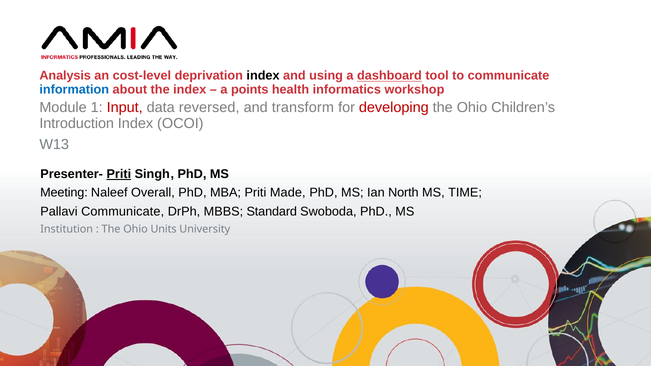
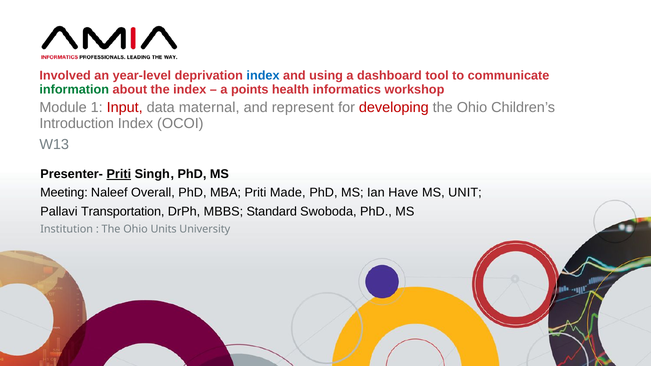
Analysis: Analysis -> Involved (65, 76)
cost-level: cost-level -> year-level (142, 76)
index colour: black -> blue (263, 76)
dashboard underline: present -> none (389, 76)
information colour: blue -> green (74, 89)
reversed: reversed -> maternal (209, 108)
transform: transform -> represent (303, 108)
North: North -> Have (403, 193)
TIME: TIME -> UNIT (465, 193)
Pallavi Communicate: Communicate -> Transportation (123, 212)
